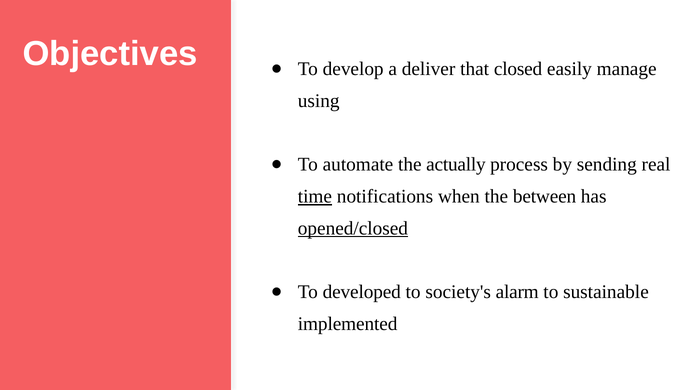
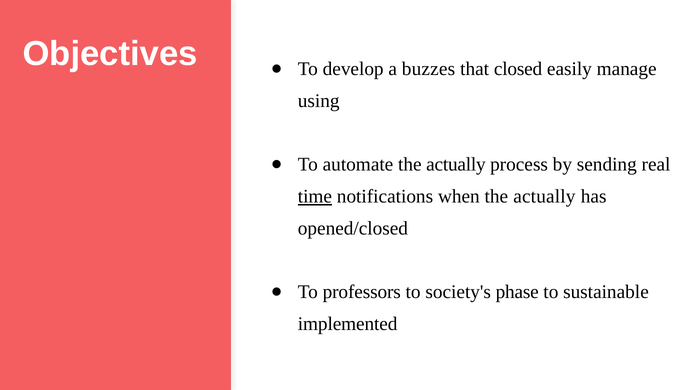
deliver: deliver -> buzzes (428, 69)
when the between: between -> actually (544, 196)
opened/closed underline: present -> none (353, 228)
developed: developed -> professors (362, 292)
alarm: alarm -> phase (517, 292)
